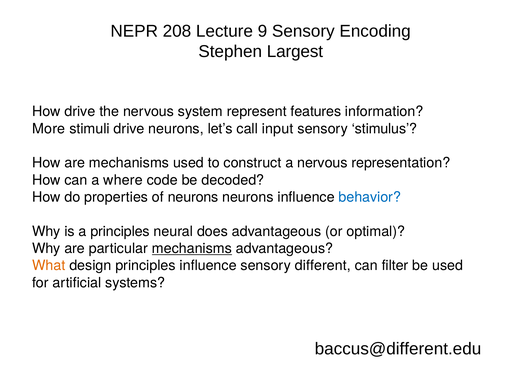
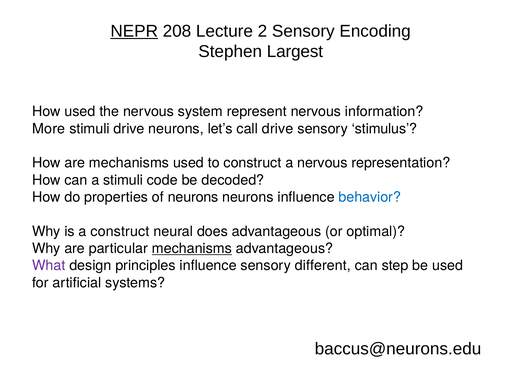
NEPR underline: none -> present (134, 31)
9: 9 -> 2 (262, 31)
How drive: drive -> used (80, 111)
represent features: features -> nervous (316, 111)
call input: input -> drive (278, 129)
a where: where -> stimuli (123, 180)
a principles: principles -> construct (120, 231)
What colour: orange -> purple (49, 265)
filter: filter -> step (395, 265)
baccus@different.edu: baccus@different.edu -> baccus@neurons.edu (398, 348)
